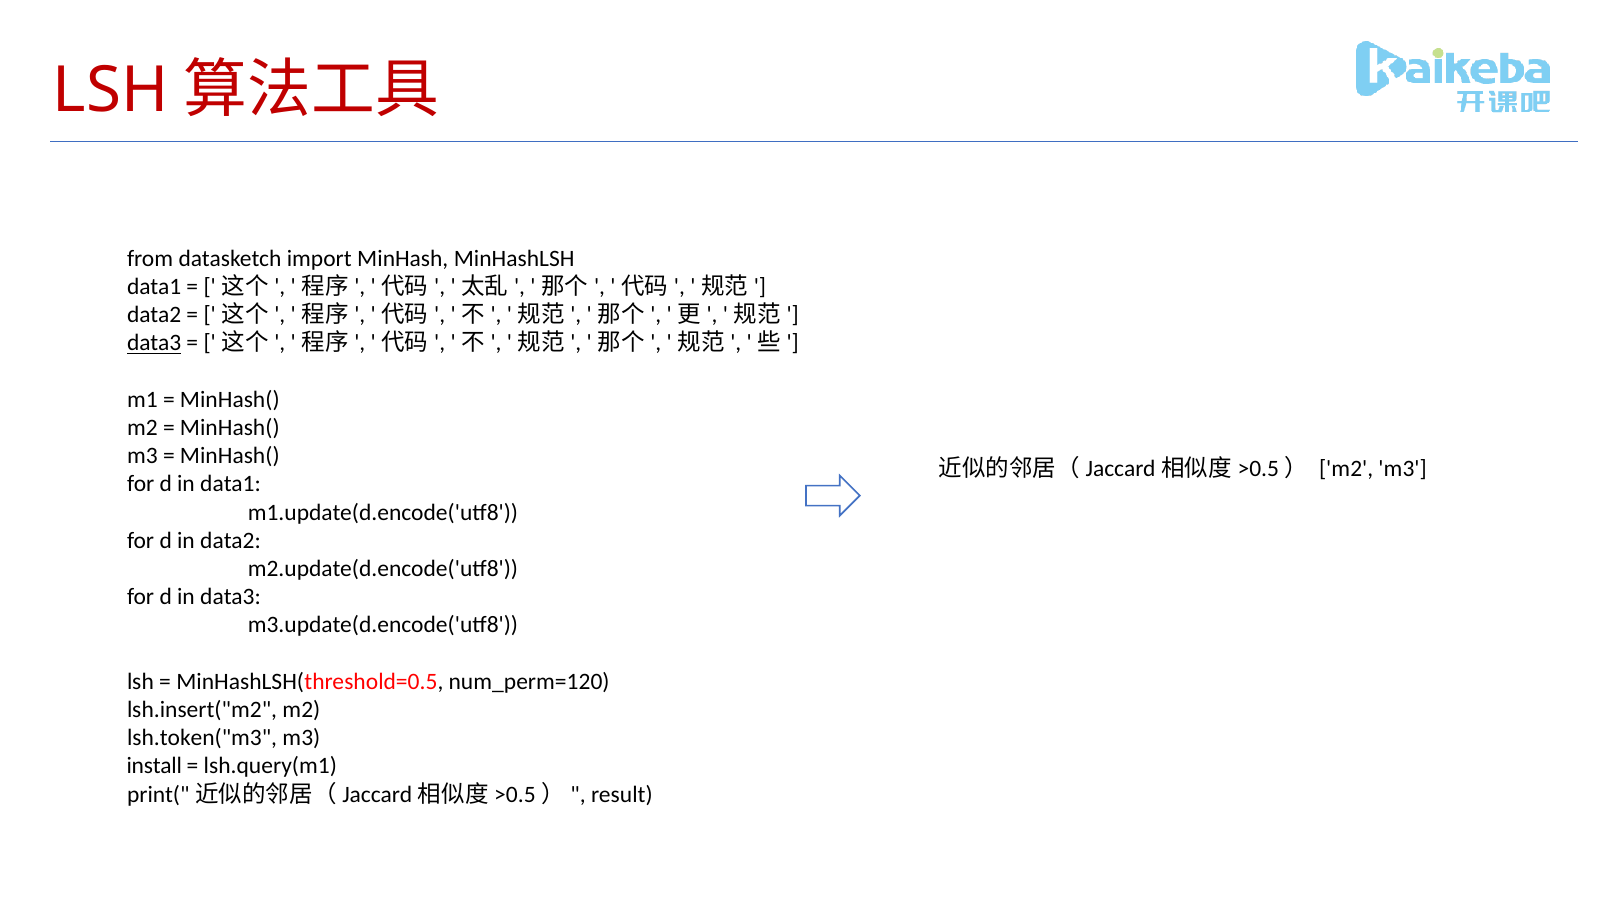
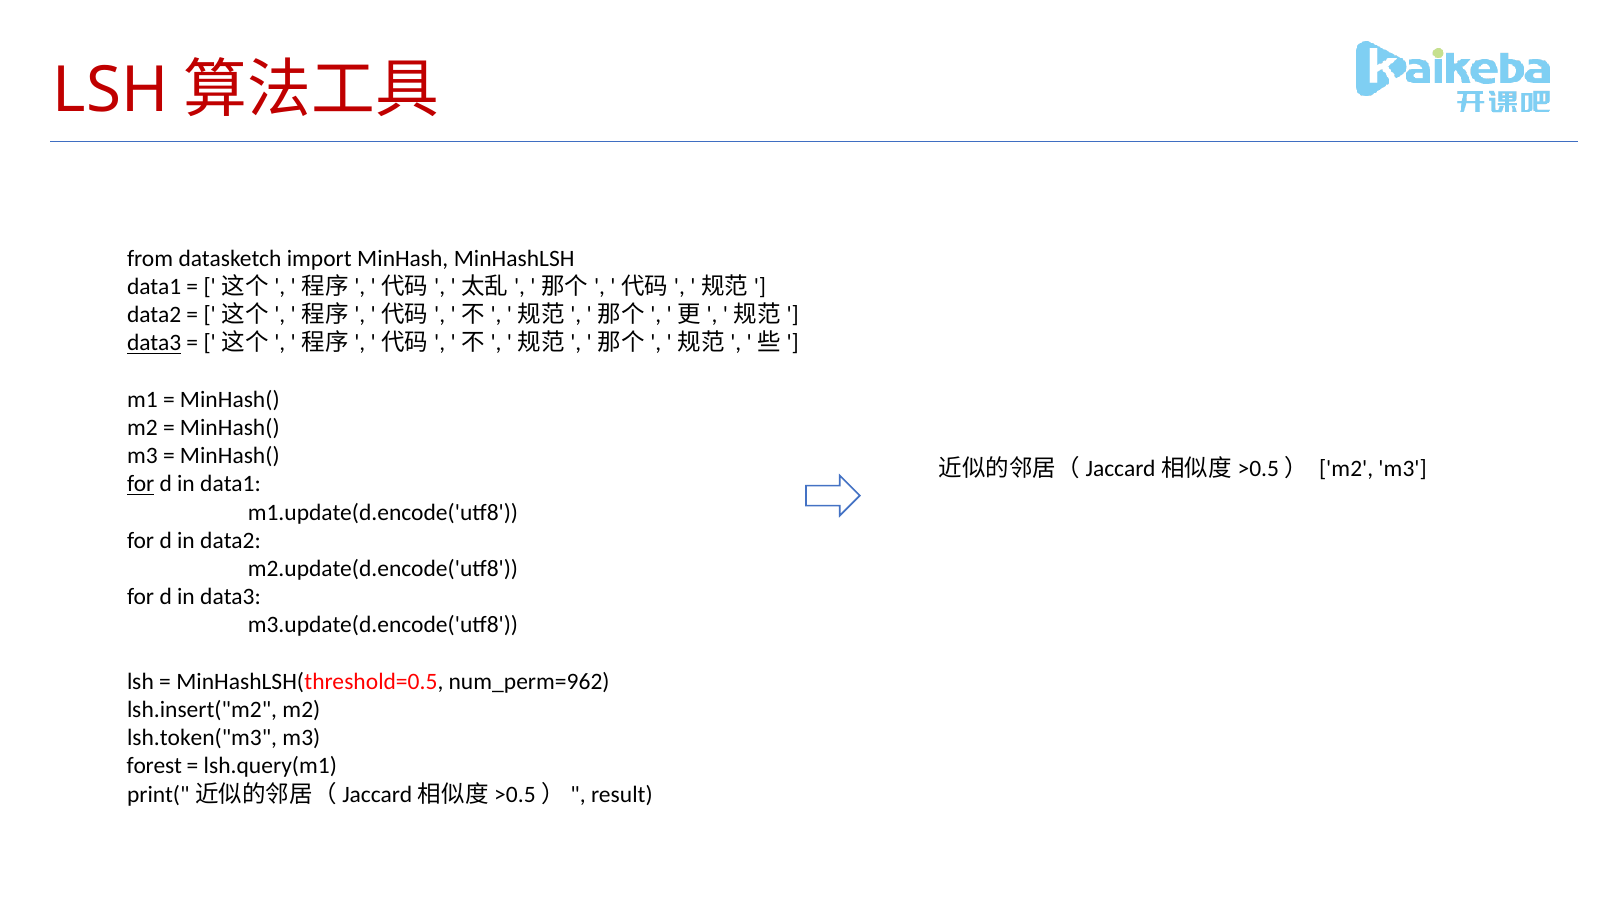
for underline: none -> present (141, 484)
num_perm=120: num_perm=120 -> num_perm=962 (529, 682)
install: install -> forest (154, 766)
